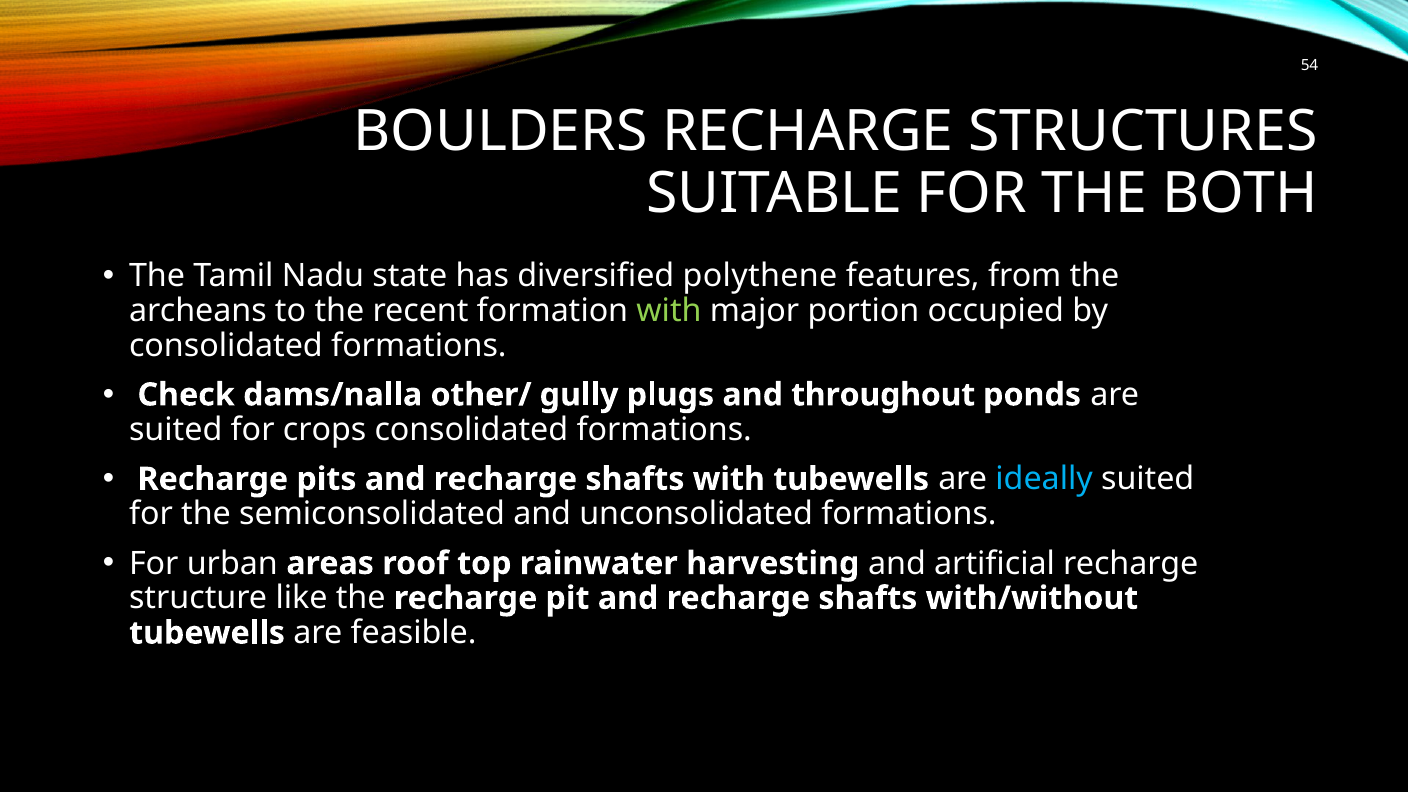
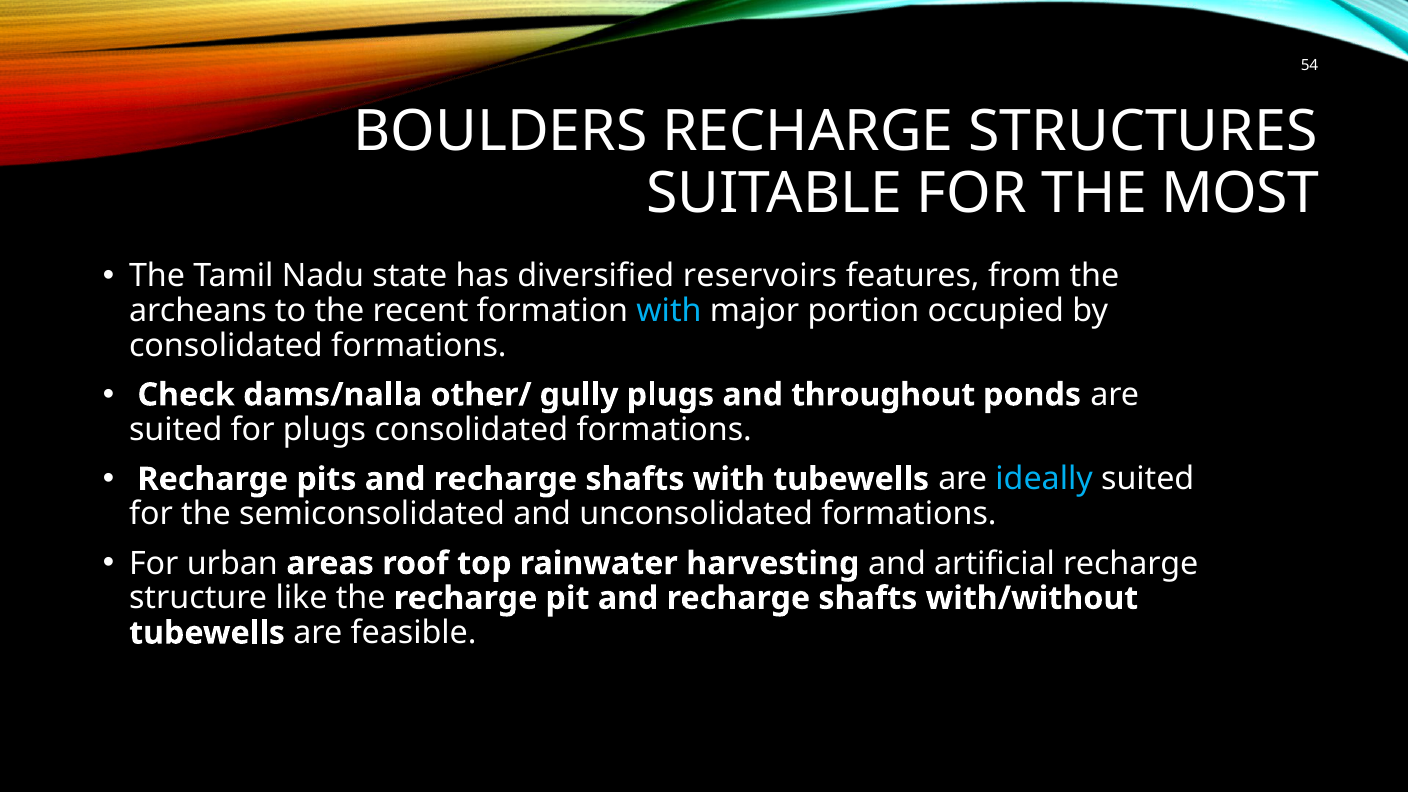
BOTH: BOTH -> MOST (1240, 193)
polythene: polythene -> reservoirs (760, 276)
with colour: light green -> light blue (669, 311)
for crops: crops -> plugs (325, 430)
